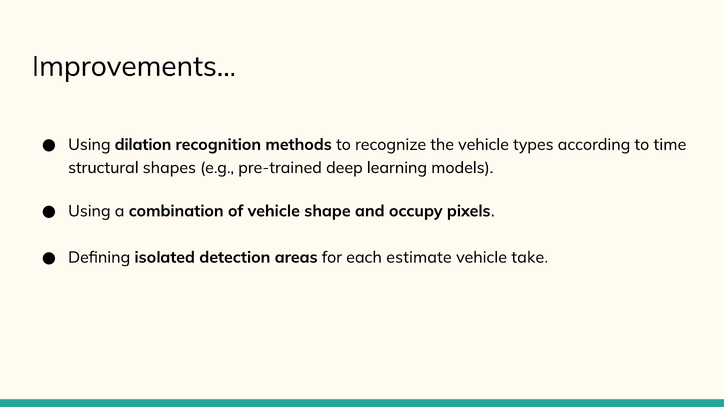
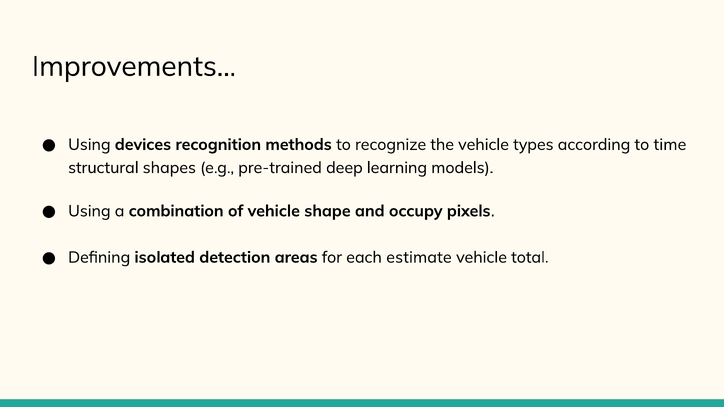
dilation: dilation -> devices (143, 145)
take: take -> total (530, 258)
